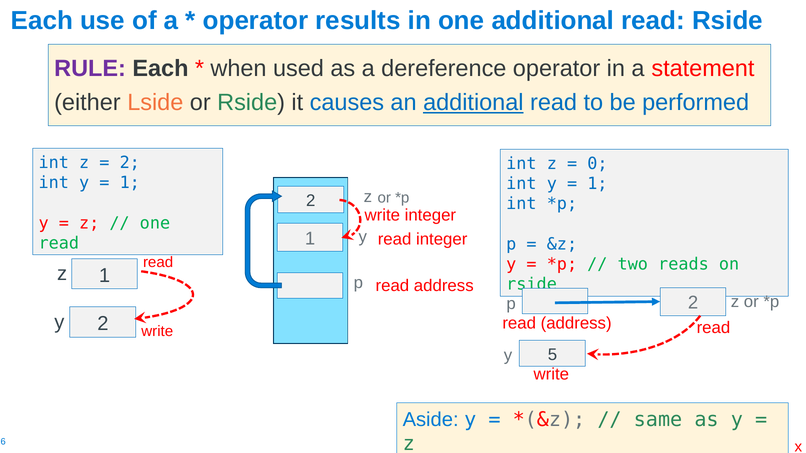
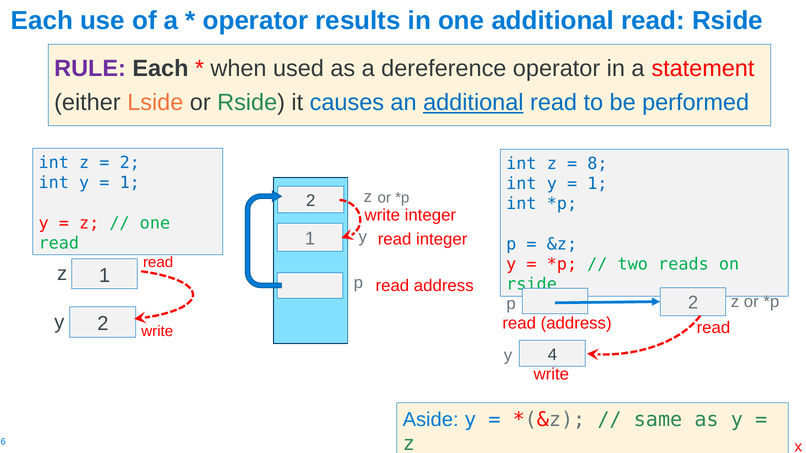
0: 0 -> 8 (597, 164)
5: 5 -> 4 (552, 355)
